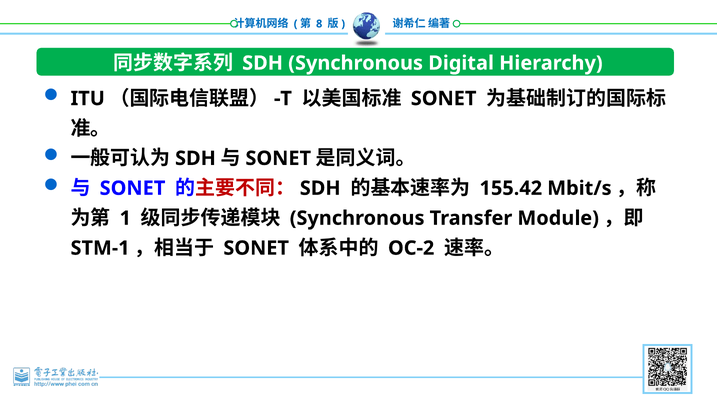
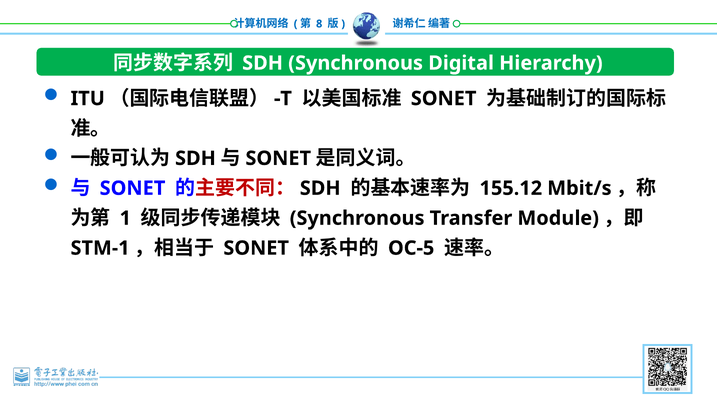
155.42: 155.42 -> 155.12 (511, 188)
OC-2: OC-2 -> OC-5 (411, 248)
